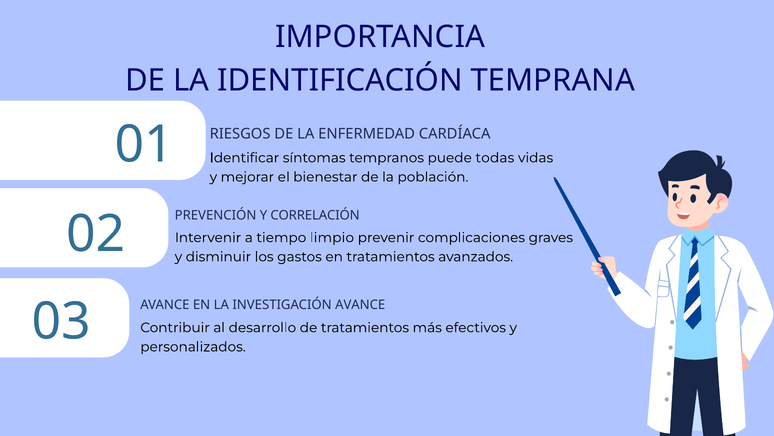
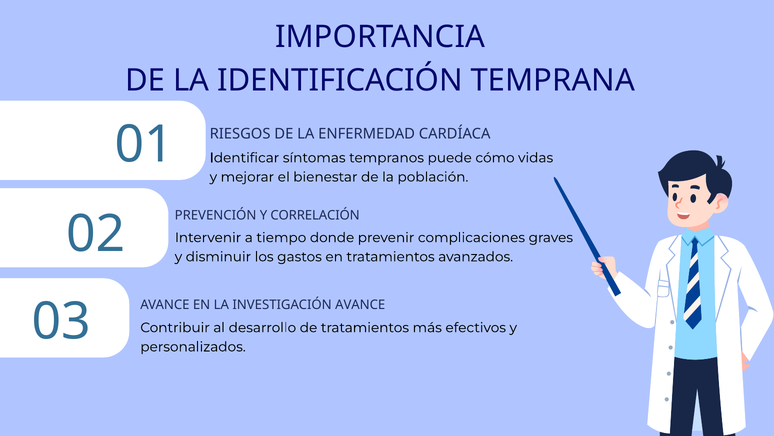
todas: todas -> cómo (495, 158)
limpio: limpio -> donde (332, 237)
